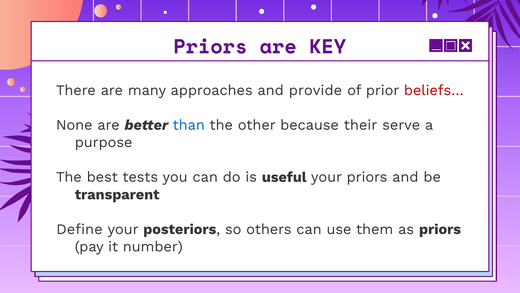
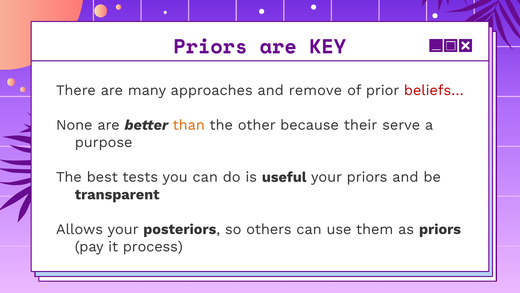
provide: provide -> remove (315, 90)
than colour: blue -> orange (189, 125)
Define: Define -> Allows (80, 229)
number: number -> process (153, 246)
